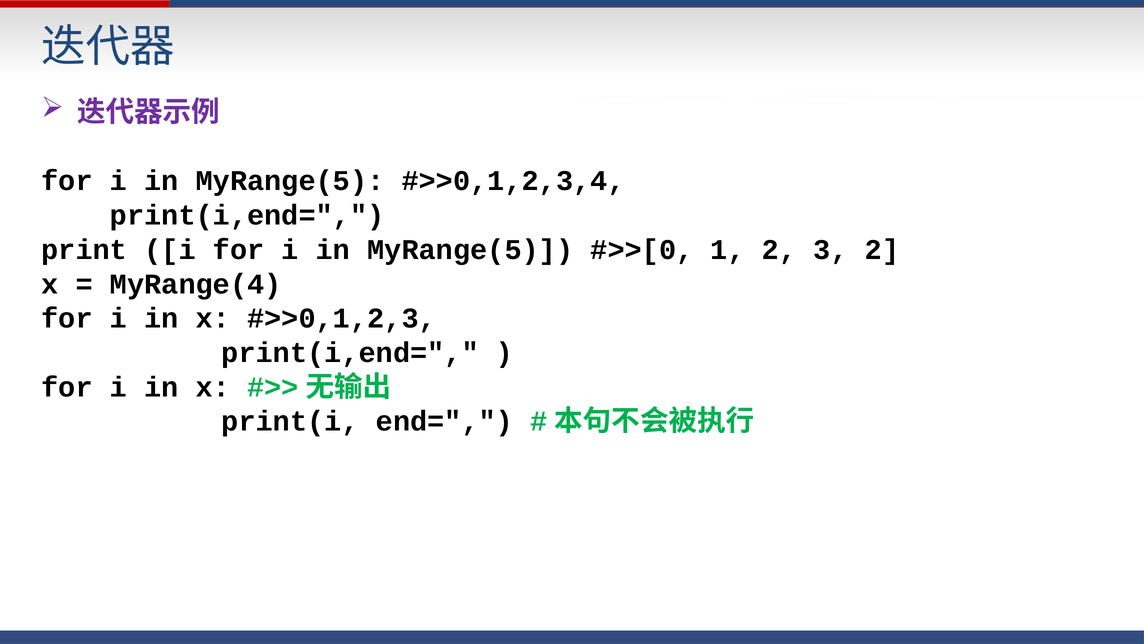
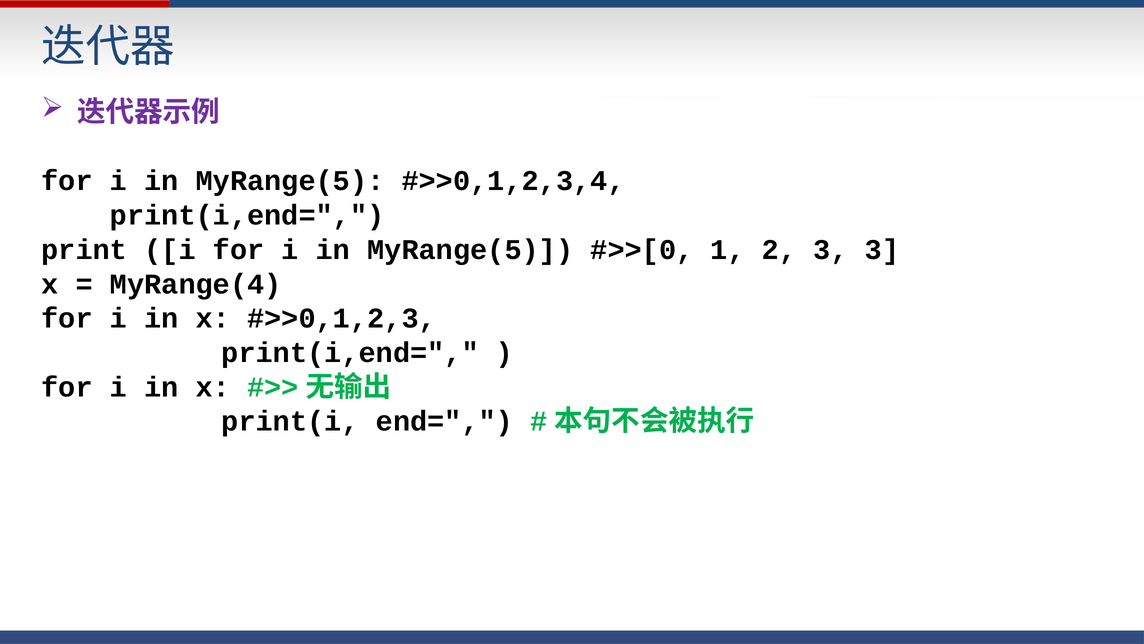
3 2: 2 -> 3 (882, 250)
